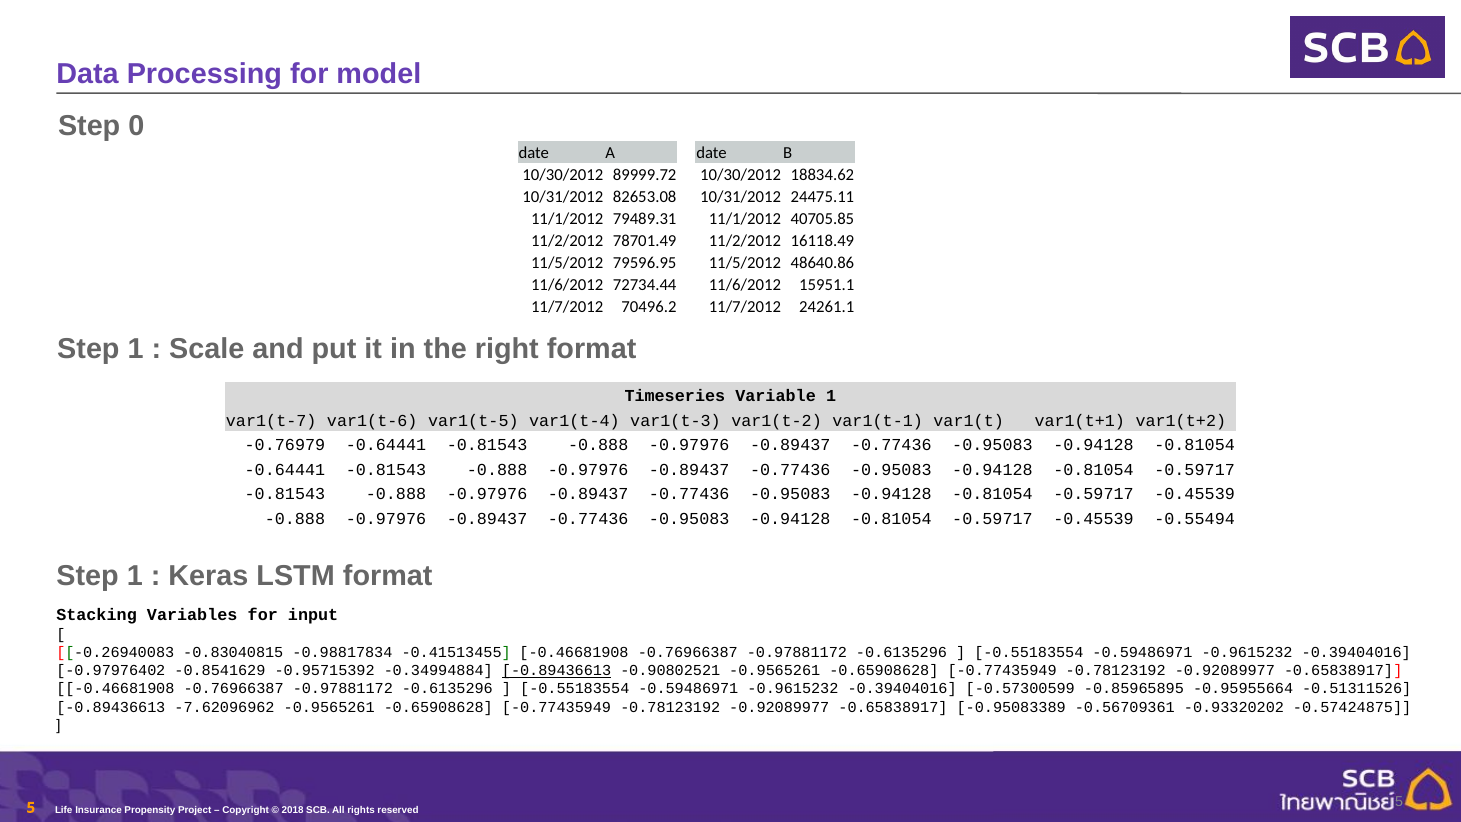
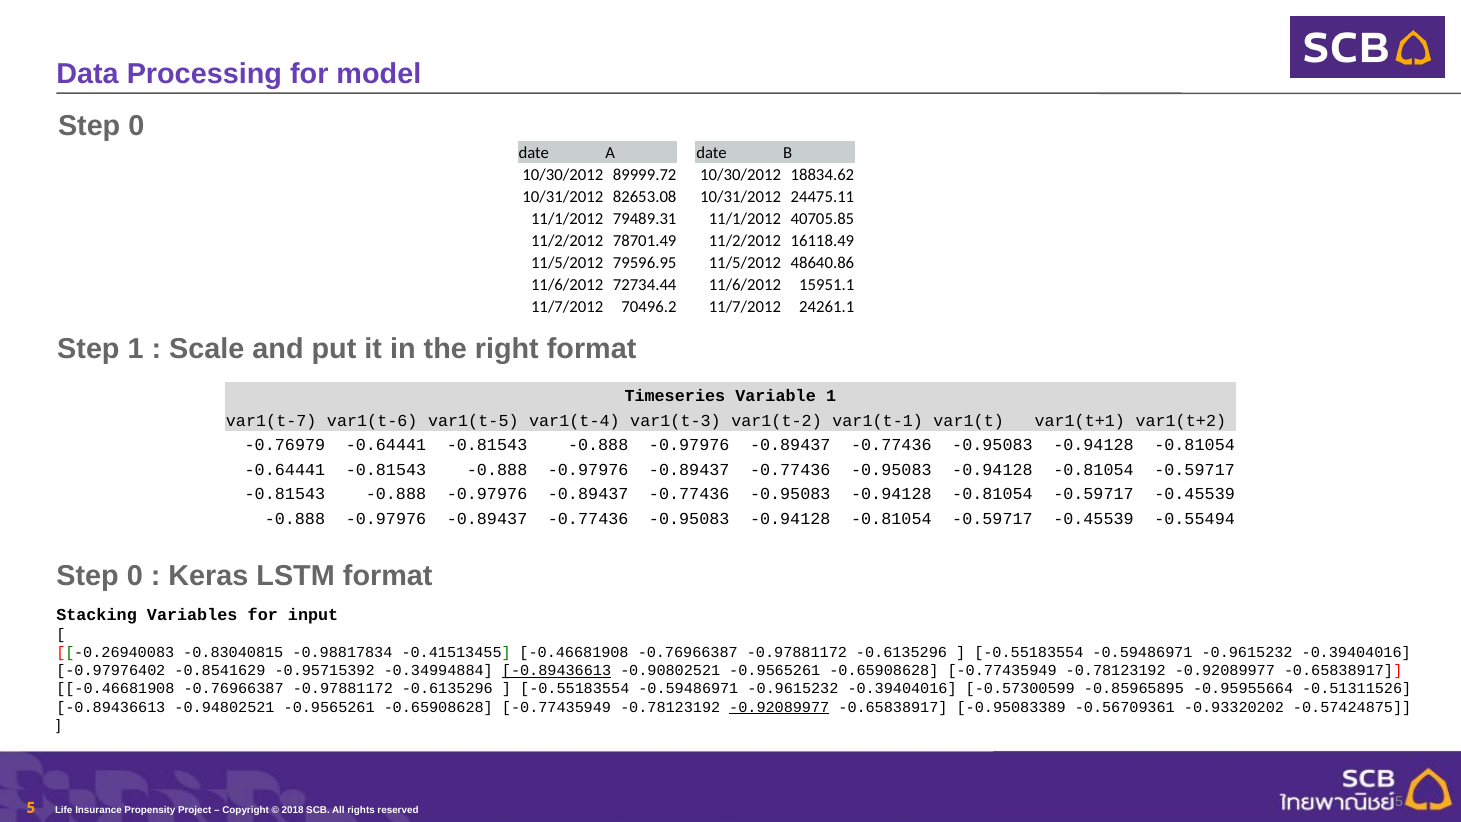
1: 1 -> 0 (135, 575)
-7.62096962: -7.62096962 -> -0.94802521 (225, 707)
-0.92089977 underline: none -> present (779, 707)
